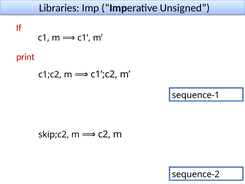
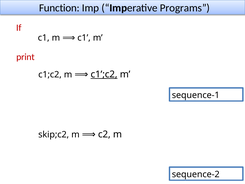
Libraries: Libraries -> Function (59, 8)
Unsigned: Unsigned -> Programs (185, 8)
c1’;c2 underline: none -> present (104, 74)
